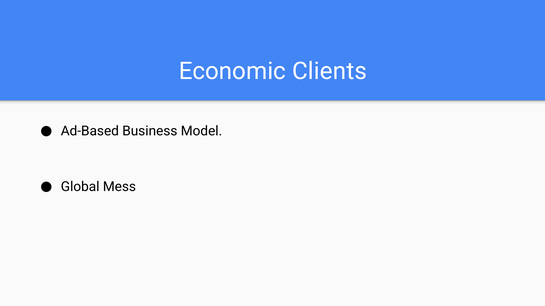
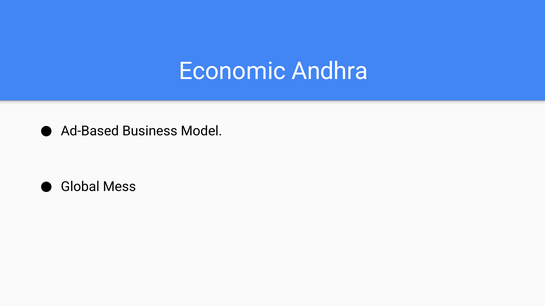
Clients: Clients -> Andhra (330, 71)
